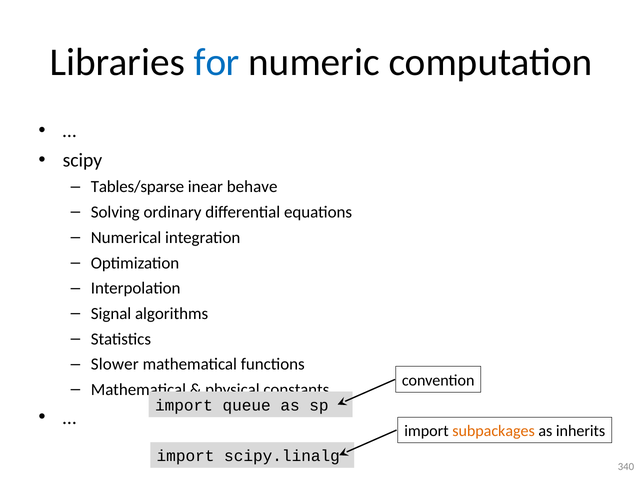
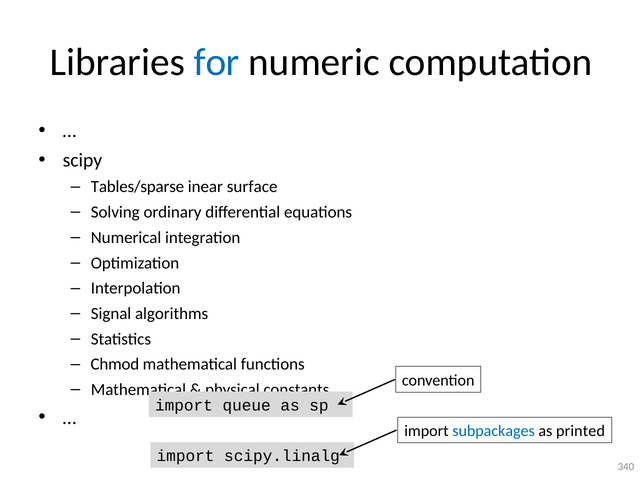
behave: behave -> surface (252, 187)
Slower: Slower -> Chmod (115, 365)
subpackages colour: orange -> blue (494, 431)
inherits: inherits -> printed (580, 431)
